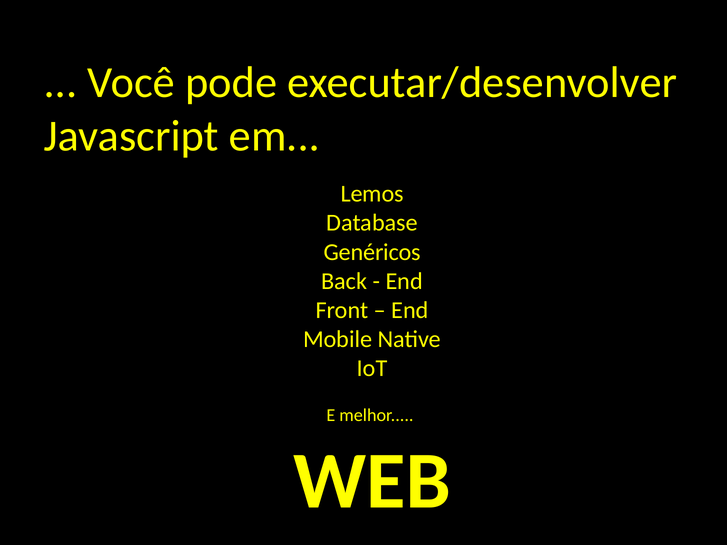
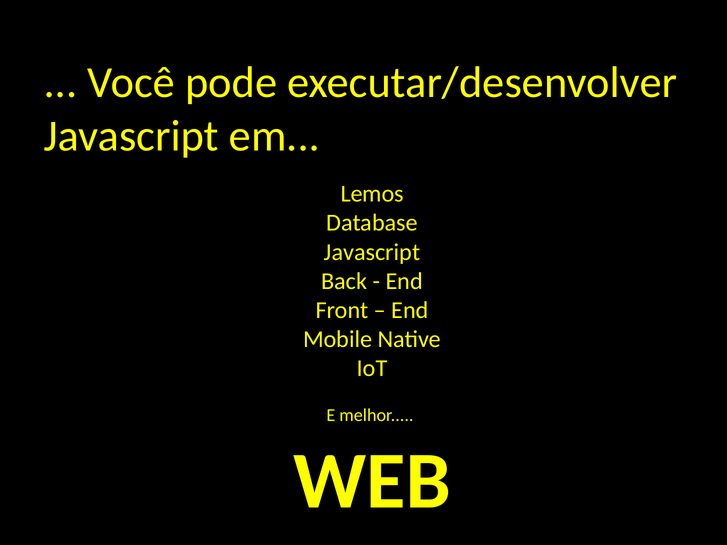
Genéricos: Genéricos -> Javascript (372, 252)
